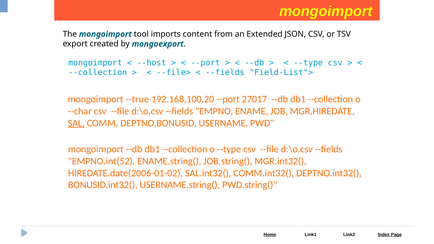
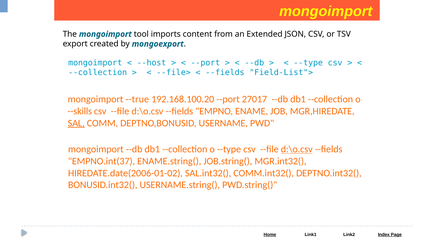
--char: --char -> --skills (80, 111)
d:\o.csv underline: none -> present (297, 149)
EMPNO.int(52: EMPNO.int(52 -> EMPNO.int(37 (102, 161)
